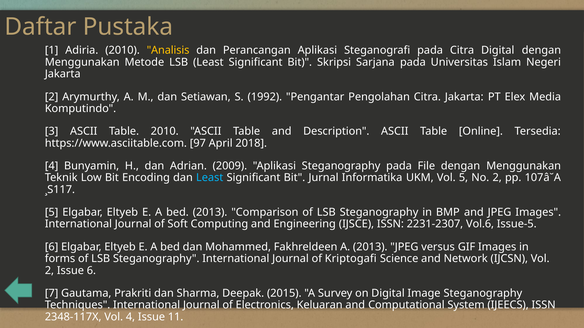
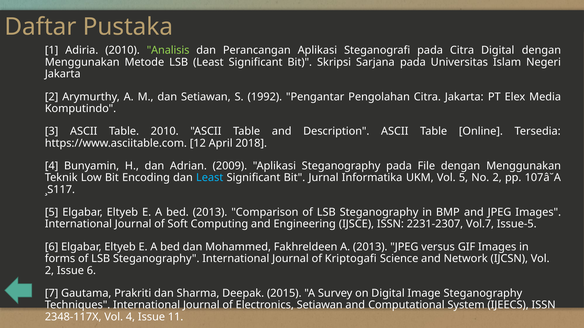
Analisis colour: yellow -> light green (168, 50)
97: 97 -> 12 (198, 143)
Vol.6: Vol.6 -> Vol.7 (480, 224)
Electronics Keluaran: Keluaran -> Setiawan (320, 305)
